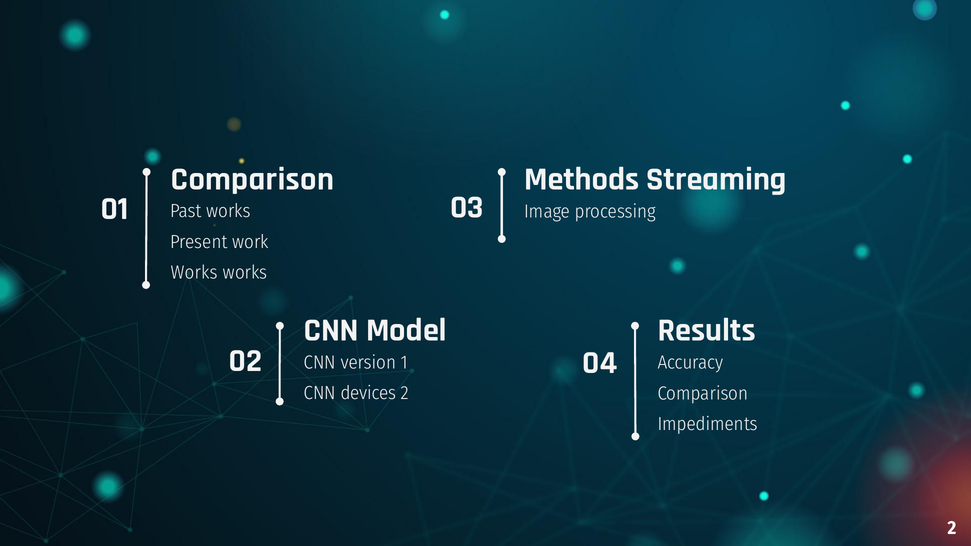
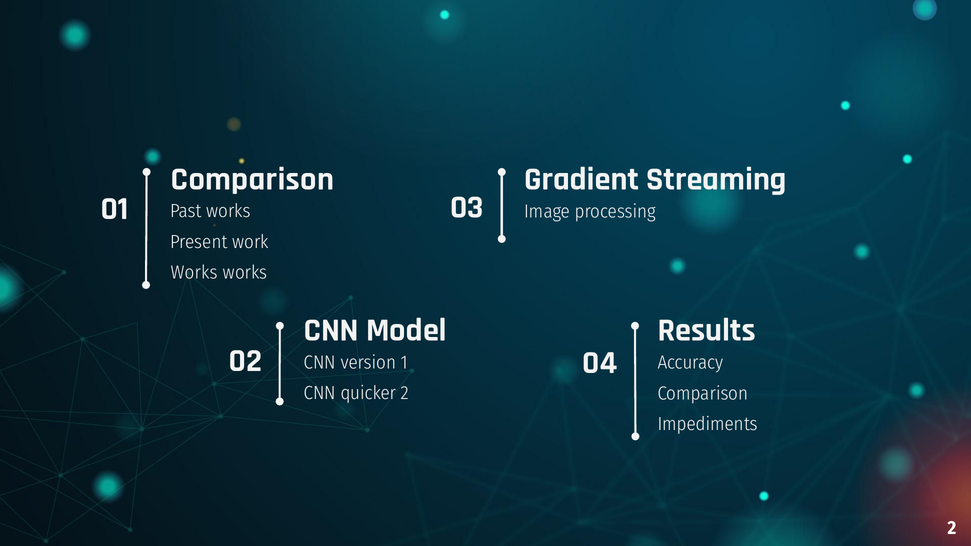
Methods: Methods -> Gradient (582, 179)
devices: devices -> quicker (368, 393)
